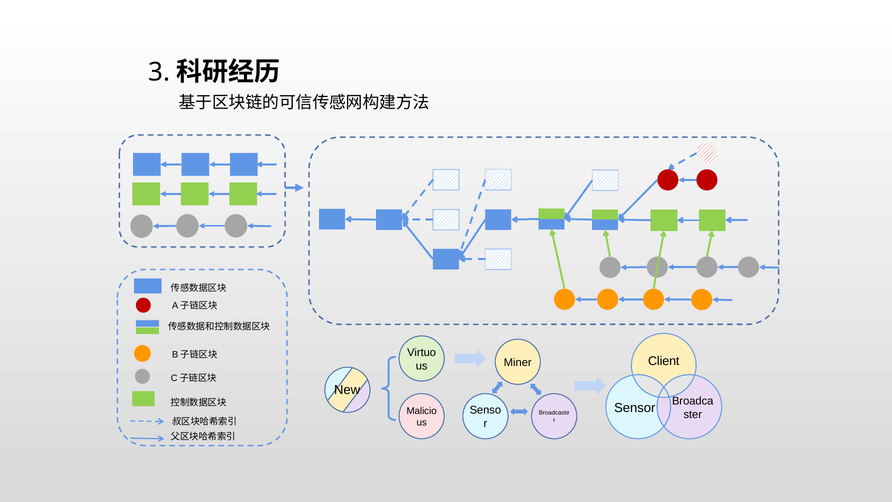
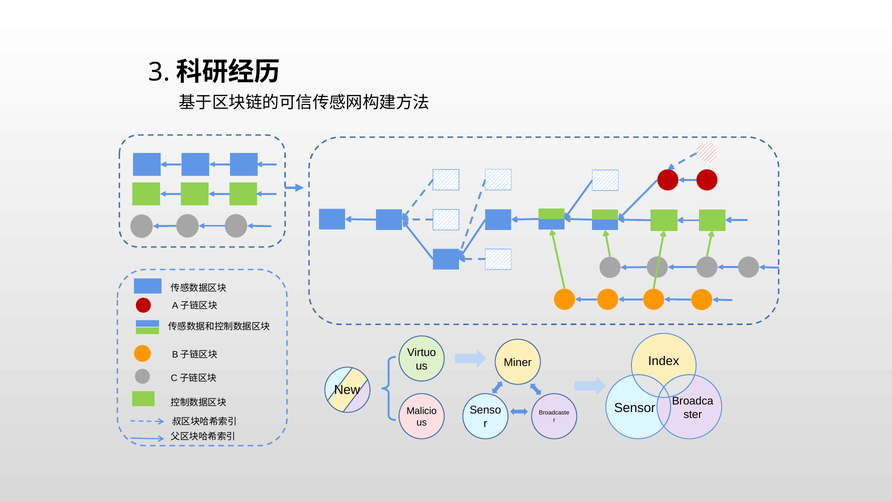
Client: Client -> Index (664, 361)
